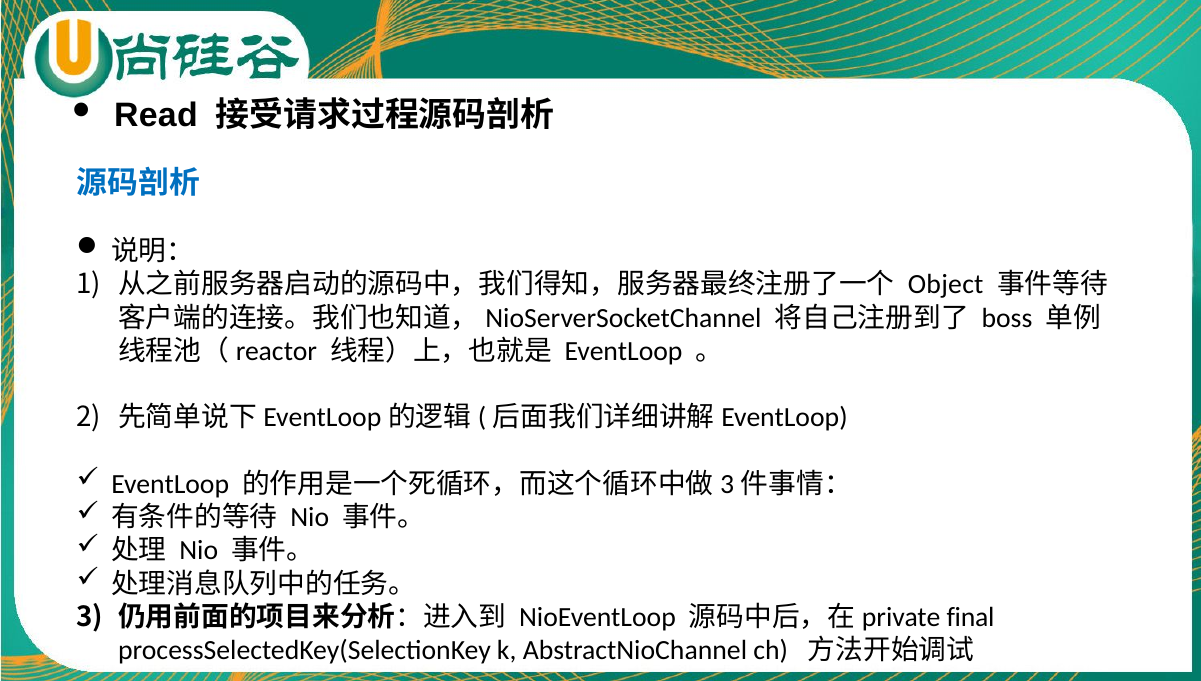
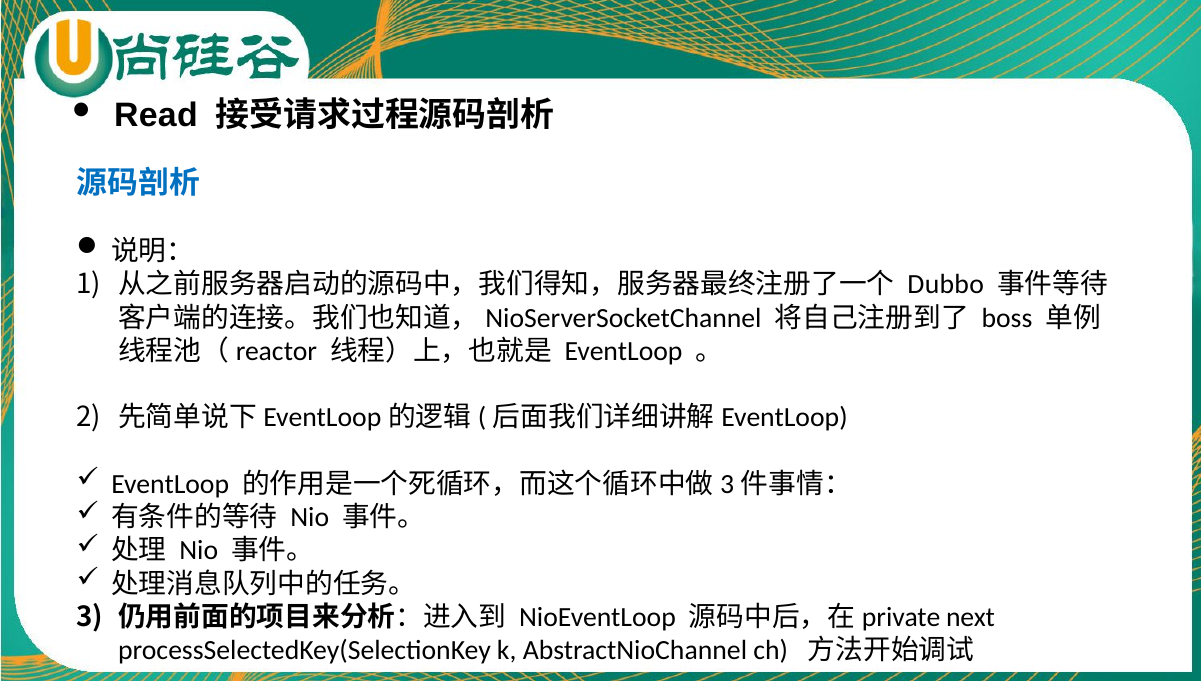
Object: Object -> Dubbo (946, 285)
final: final -> next (971, 618)
